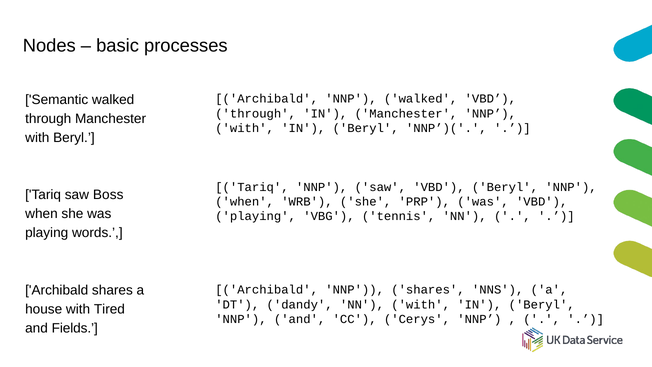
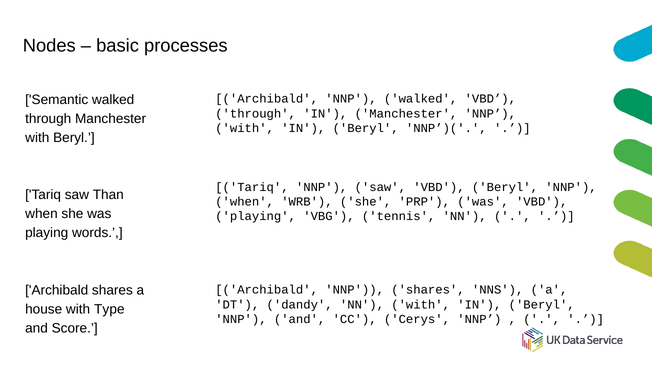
Boss: Boss -> Than (108, 195)
Tired: Tired -> Type (109, 309)
Fields: Fields -> Score (75, 328)
